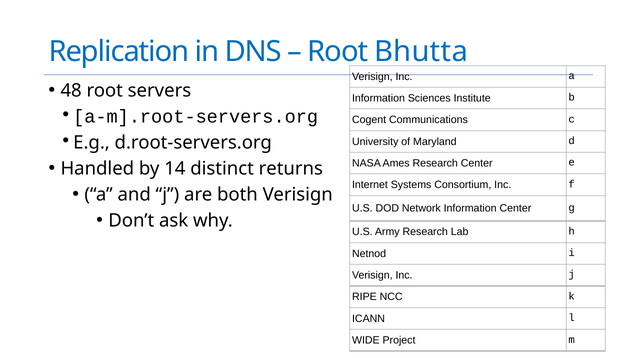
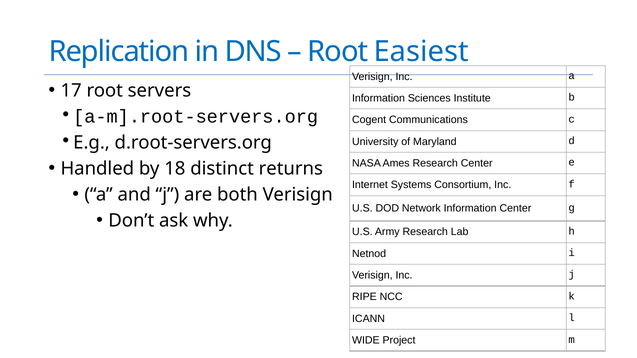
Bhutta: Bhutta -> Easiest (421, 52)
48: 48 -> 17 (71, 91)
14: 14 -> 18 (175, 169)
